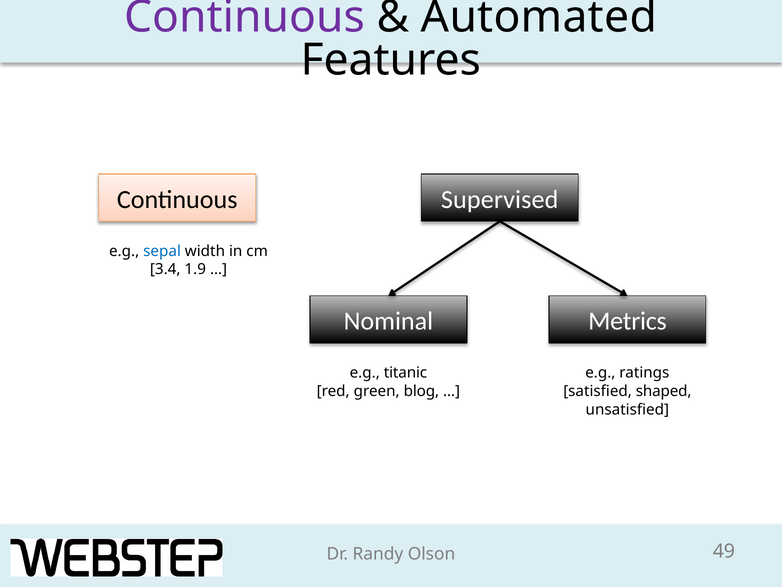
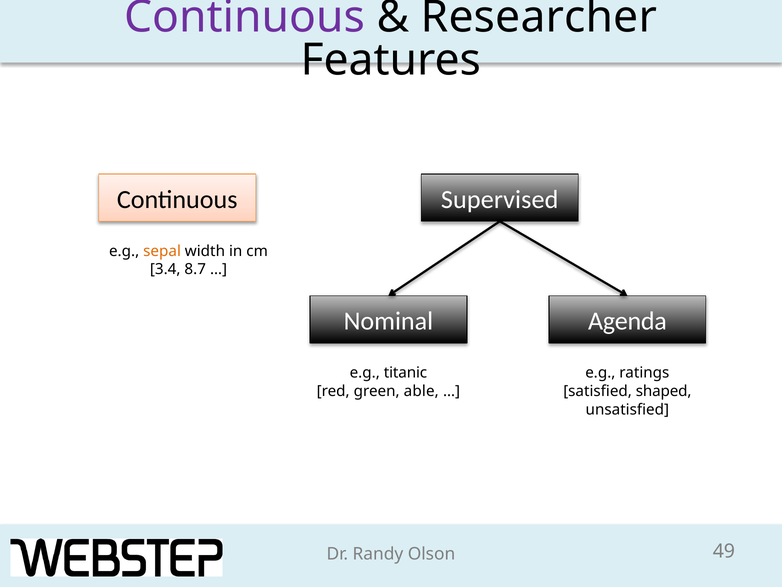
Automated: Automated -> Researcher (539, 17)
sepal colour: blue -> orange (162, 251)
1.9: 1.9 -> 8.7 (195, 269)
Metrics: Metrics -> Agenda (627, 321)
blog: blog -> able (421, 391)
